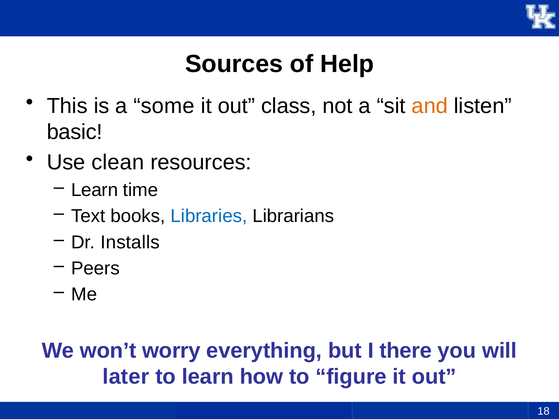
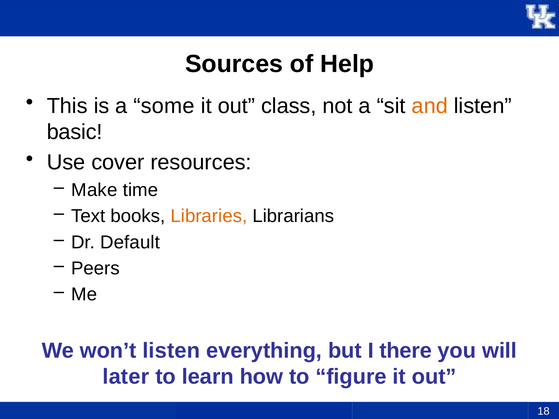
clean: clean -> cover (118, 162)
Learn: Learn -> Make (94, 190)
Libraries colour: blue -> orange (209, 216)
Installs: Installs -> Default (130, 242)
won’t worry: worry -> listen (171, 351)
